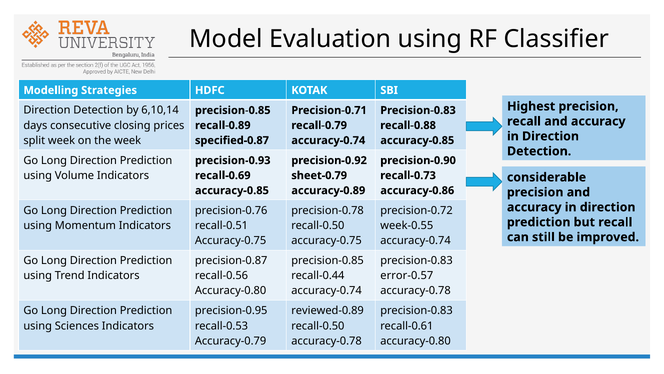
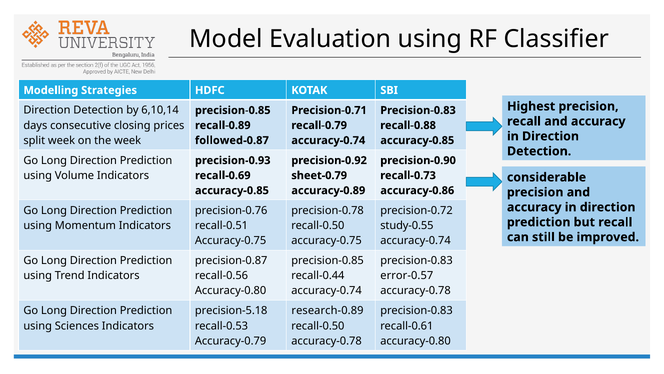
specified-0.87: specified-0.87 -> followed-0.87 (232, 140)
week-0.55: week-0.55 -> study-0.55 (407, 225)
precision-0.95: precision-0.95 -> precision-5.18 (231, 310)
reviewed-0.89: reviewed-0.89 -> research-0.89 (327, 310)
